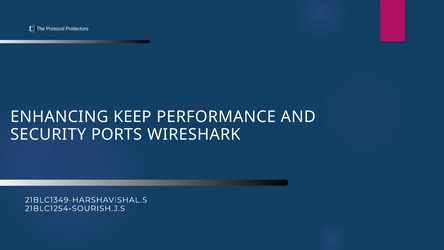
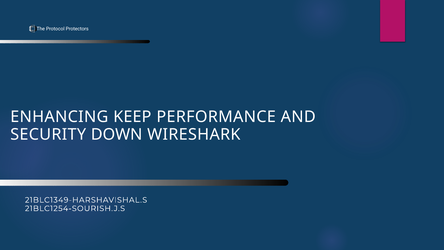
PORTS: PORTS -> DOWN (117, 134)
